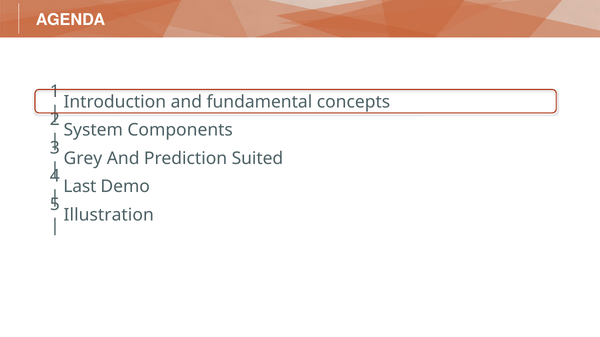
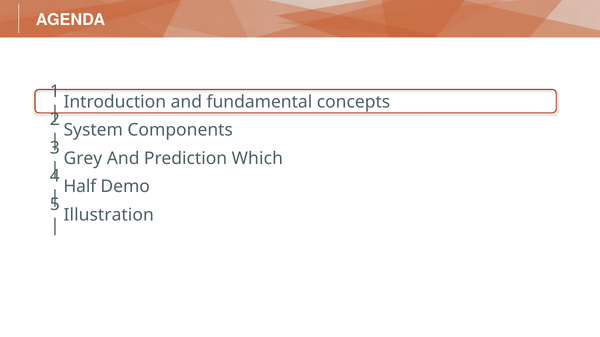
Suited: Suited -> Which (257, 159)
Last: Last -> Half (80, 187)
